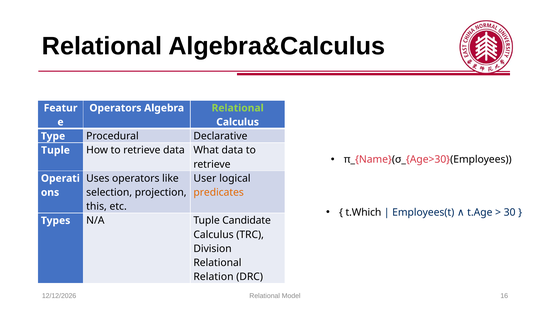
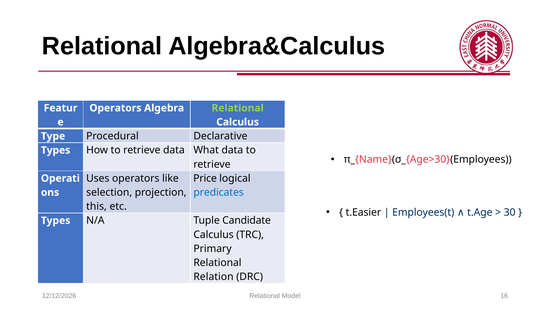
Tuple: Tuple -> Types (56, 150)
User: User -> Price (205, 178)
predicates colour: orange -> blue (219, 192)
t.Which: t.Which -> t.Easier (363, 212)
Division: Division -> Primary (213, 248)
